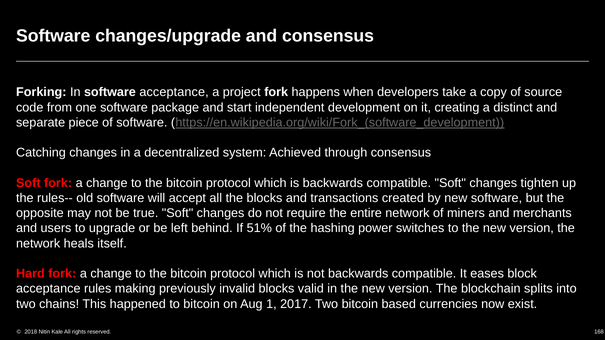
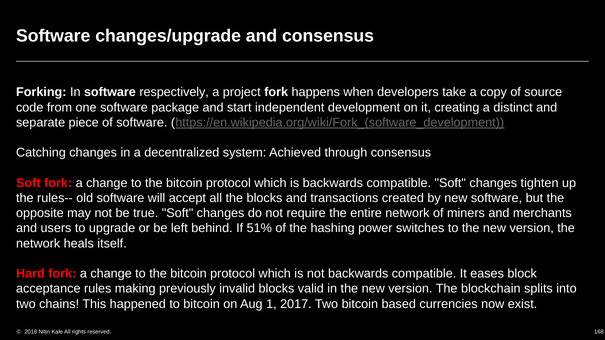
software acceptance: acceptance -> respectively (174, 92)
